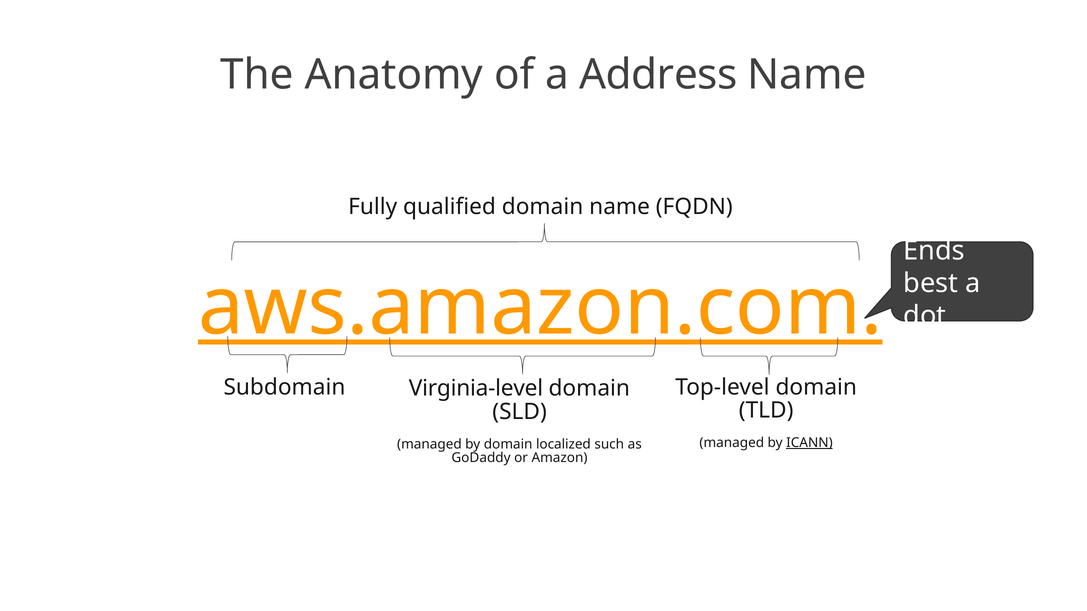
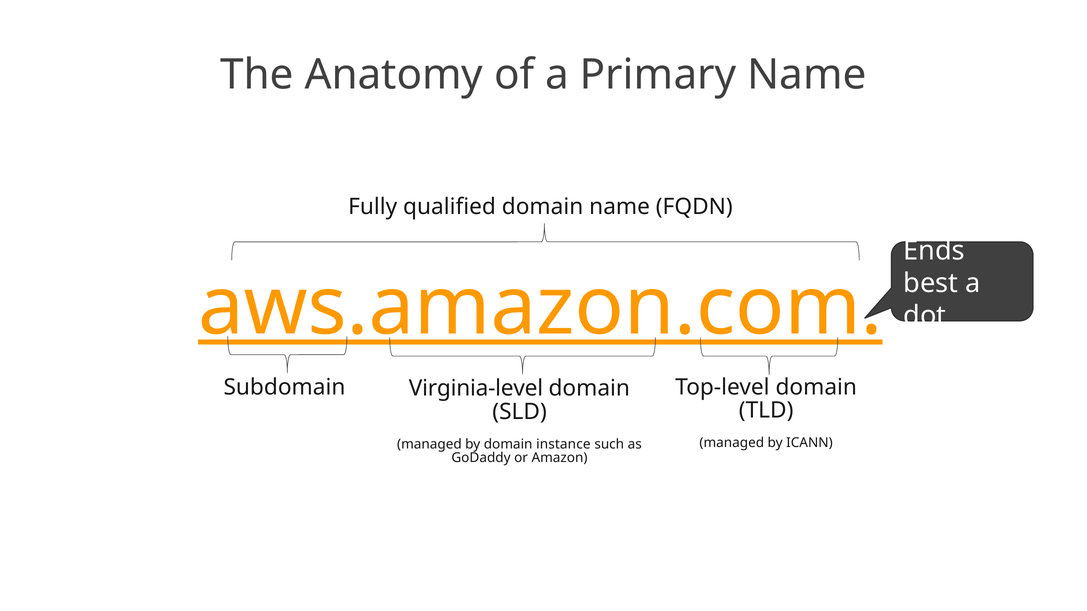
Address: Address -> Primary (658, 75)
ICANN underline: present -> none (809, 443)
localized: localized -> instance (563, 444)
